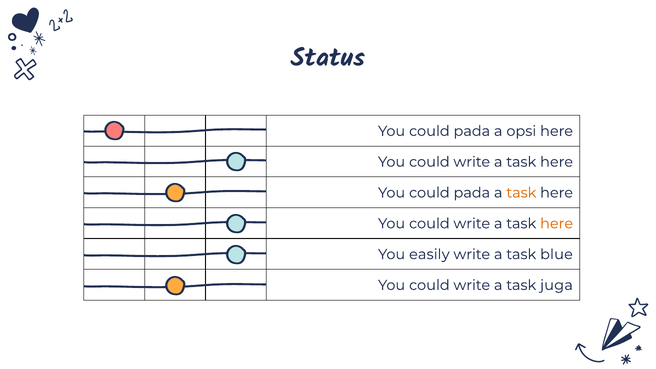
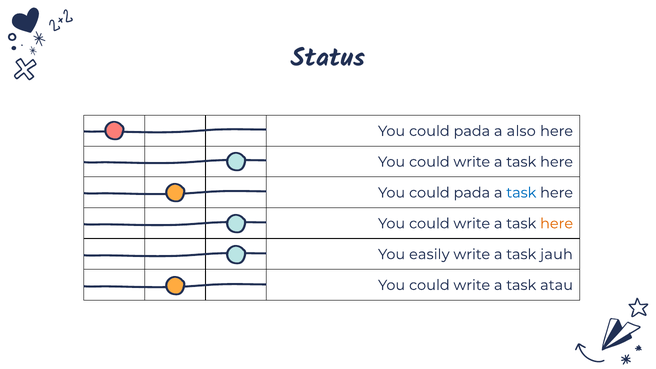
opsi: opsi -> also (521, 131)
task colour: orange -> blue (521, 193)
blue: blue -> jauh (556, 254)
juga: juga -> atau (557, 285)
